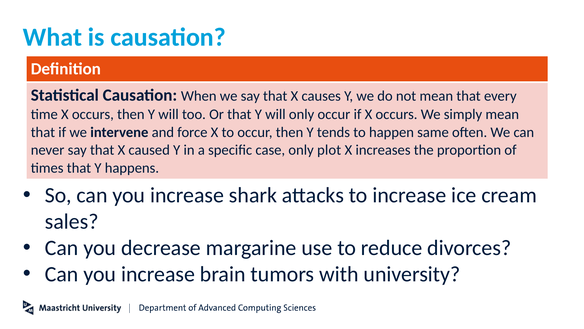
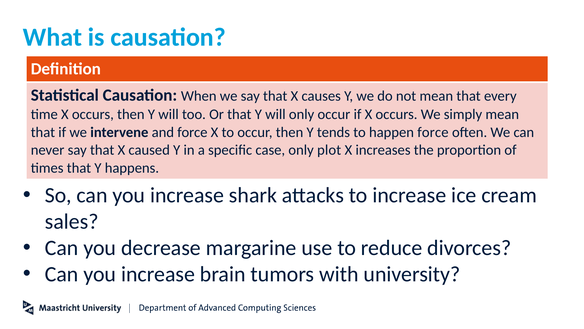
happen same: same -> force (433, 132)
